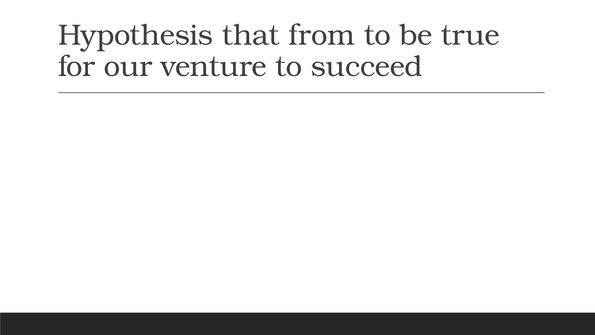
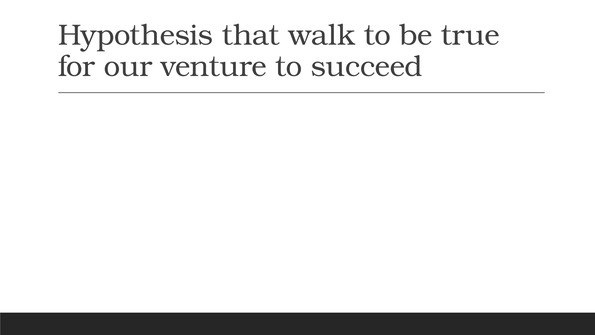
from: from -> walk (322, 35)
